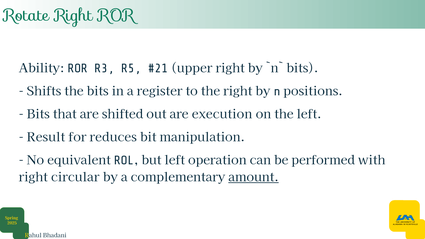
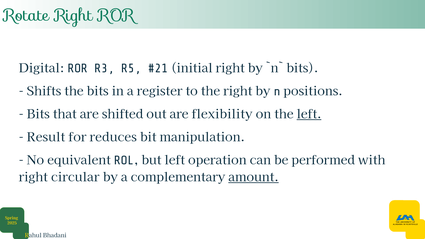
Ability: Ability -> Digital (42, 68)
upper: upper -> initial (192, 68)
execution: execution -> flexibility (222, 114)
left underline: none -> present (309, 114)
